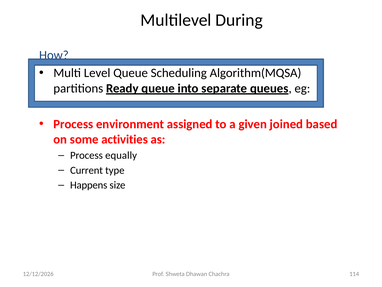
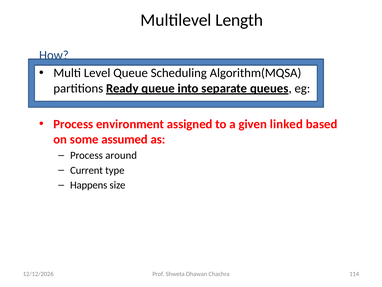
During: During -> Length (239, 20)
joined: joined -> linked (286, 124)
activities: activities -> assumed (125, 139)
equally: equally -> around (121, 155)
